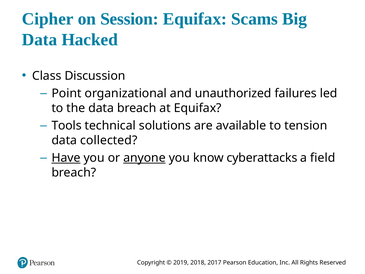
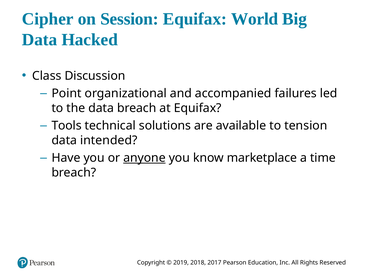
Scams: Scams -> World (255, 19)
unauthorized: unauthorized -> accompanied (233, 93)
collected: collected -> intended (109, 140)
Have underline: present -> none (66, 158)
cyberattacks: cyberattacks -> marketplace (262, 158)
field: field -> time (323, 158)
